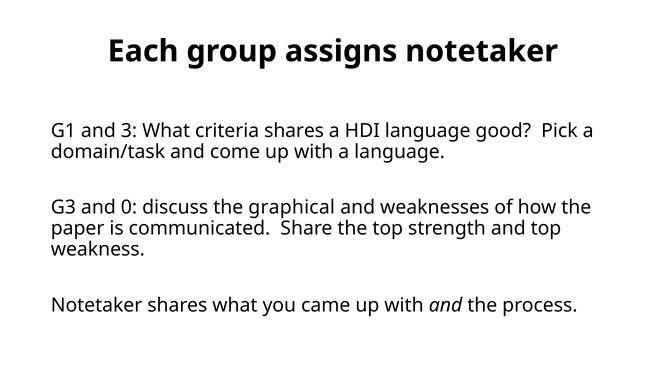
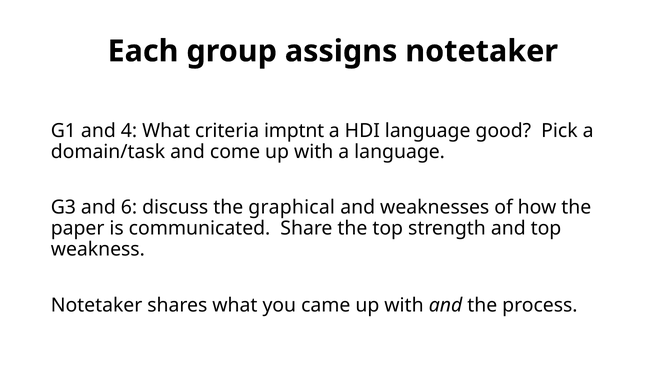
3: 3 -> 4 (129, 131)
criteria shares: shares -> imptnt (294, 131)
0: 0 -> 6 (129, 207)
